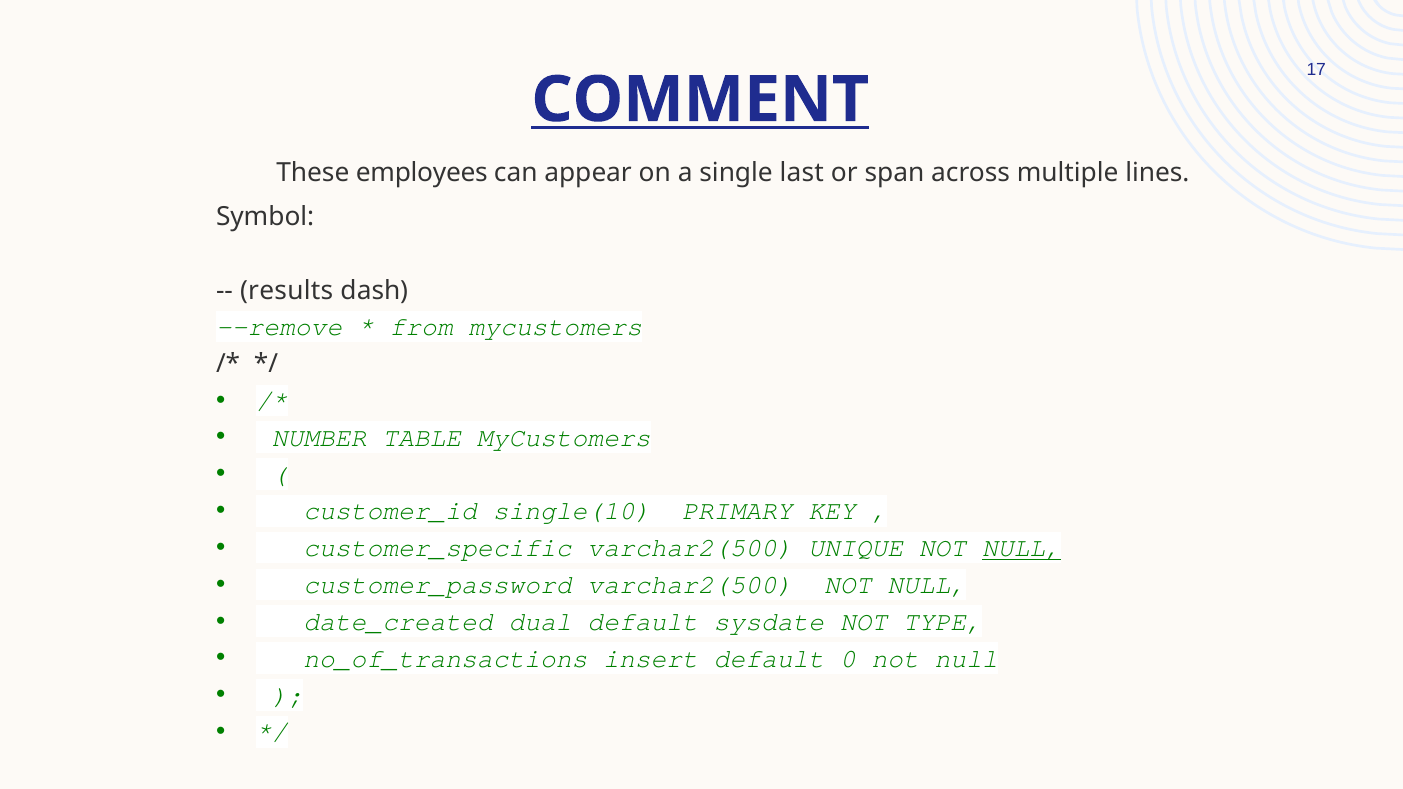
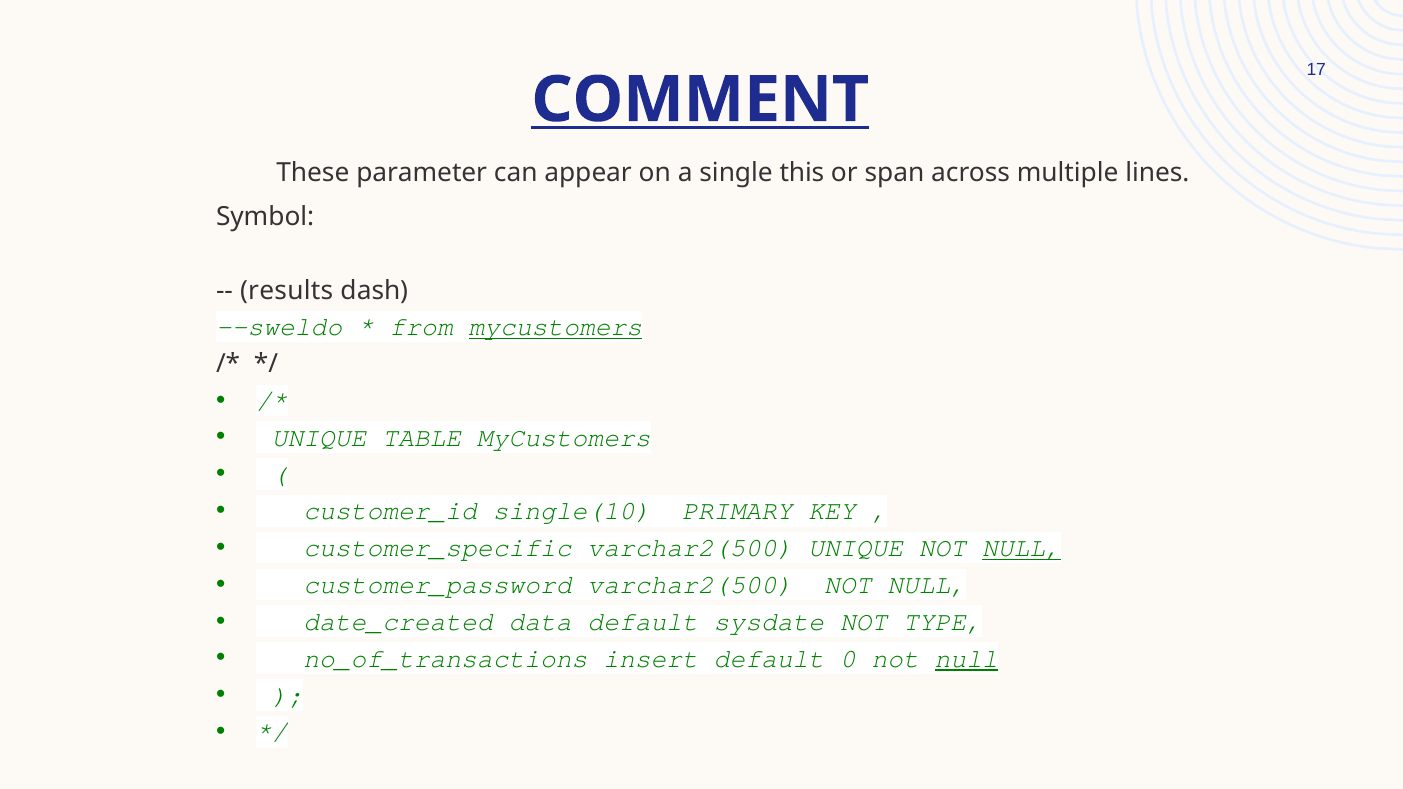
employees: employees -> parameter (422, 173)
last: last -> this (802, 173)
--remove: --remove -> --sweldo (279, 327)
mycustomers underline: none -> present (555, 327)
NUMBER: NUMBER -> UNIQUE (319, 438)
dual: dual -> data (540, 622)
null underline: none -> present (966, 659)
